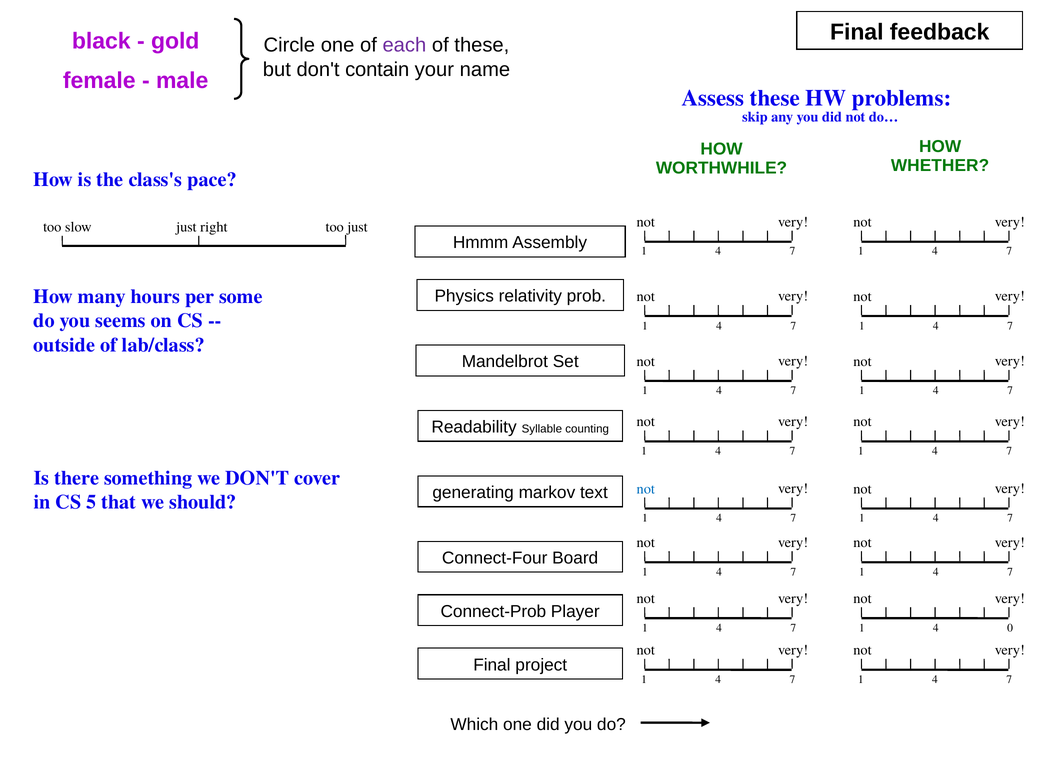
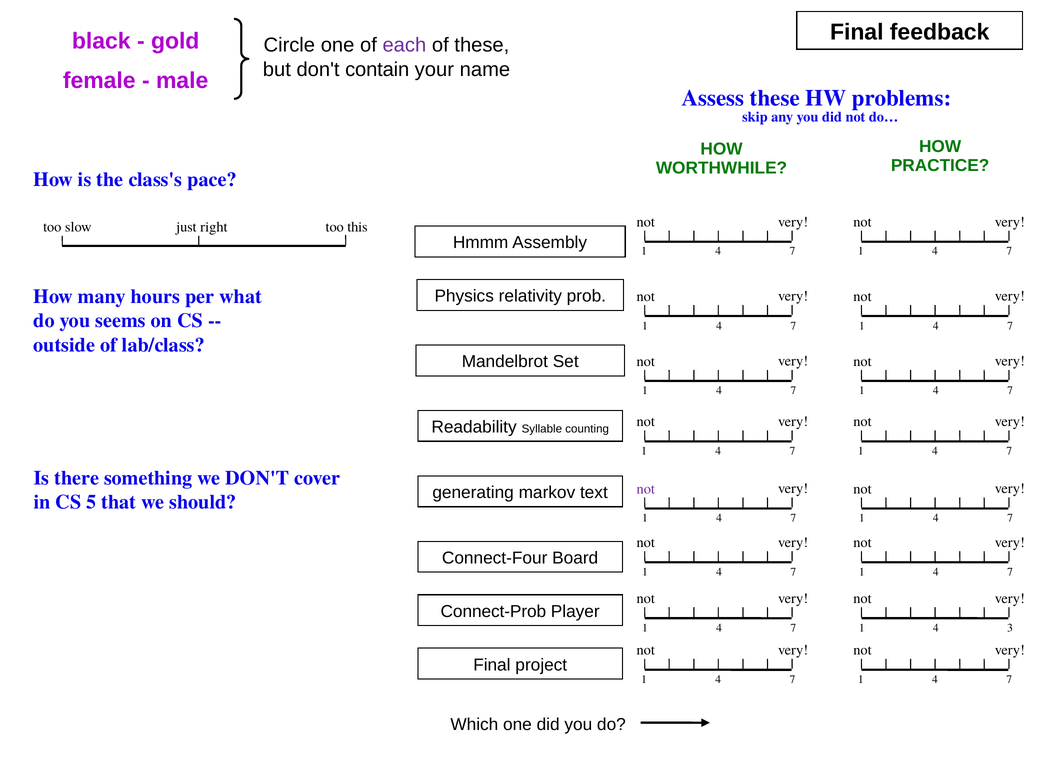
WHETHER: WHETHER -> PRACTICE (940, 165)
too just: just -> this (358, 227)
some: some -> what (241, 297)
not colour: blue -> purple (646, 489)
0: 0 -> 3 (1010, 628)
